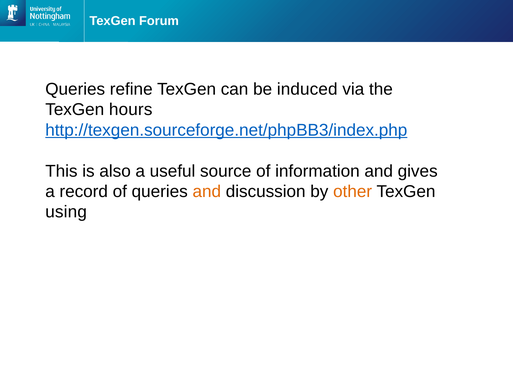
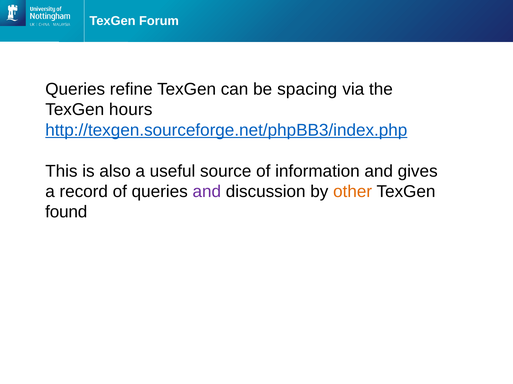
induced: induced -> spacing (307, 89)
and colour: orange -> purple (207, 192)
using: using -> found (66, 212)
